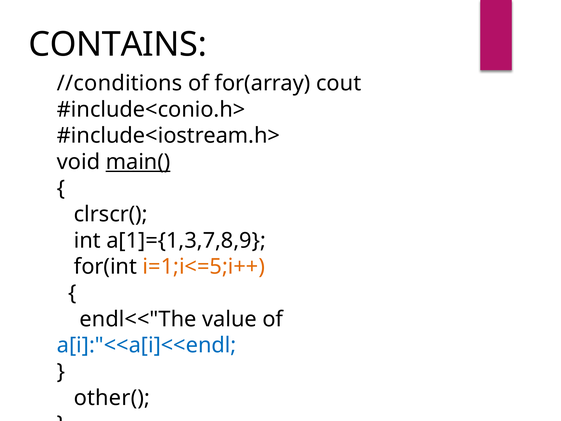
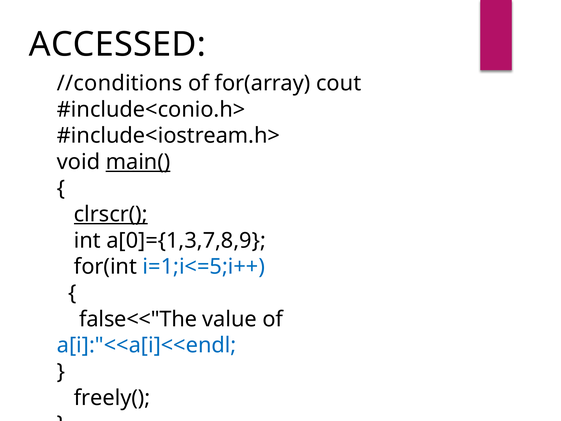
CONTAINS: CONTAINS -> ACCESSED (117, 44)
clrscr( underline: none -> present (111, 214)
a[1]={1,3,7,8,9: a[1]={1,3,7,8,9 -> a[0]={1,3,7,8,9 (186, 240)
i=1;i<=5;i++ colour: orange -> blue (204, 267)
endl<<"The: endl<<"The -> false<<"The (138, 319)
other(: other( -> freely( (112, 398)
